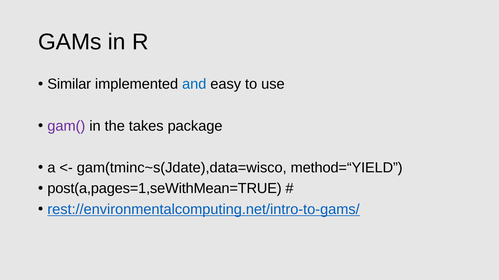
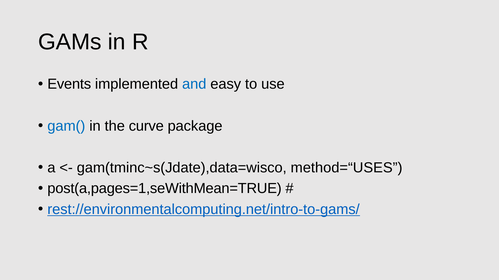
Similar: Similar -> Events (69, 84)
gam( colour: purple -> blue (66, 126)
takes: takes -> curve (146, 126)
method=“YIELD: method=“YIELD -> method=“USES (347, 168)
